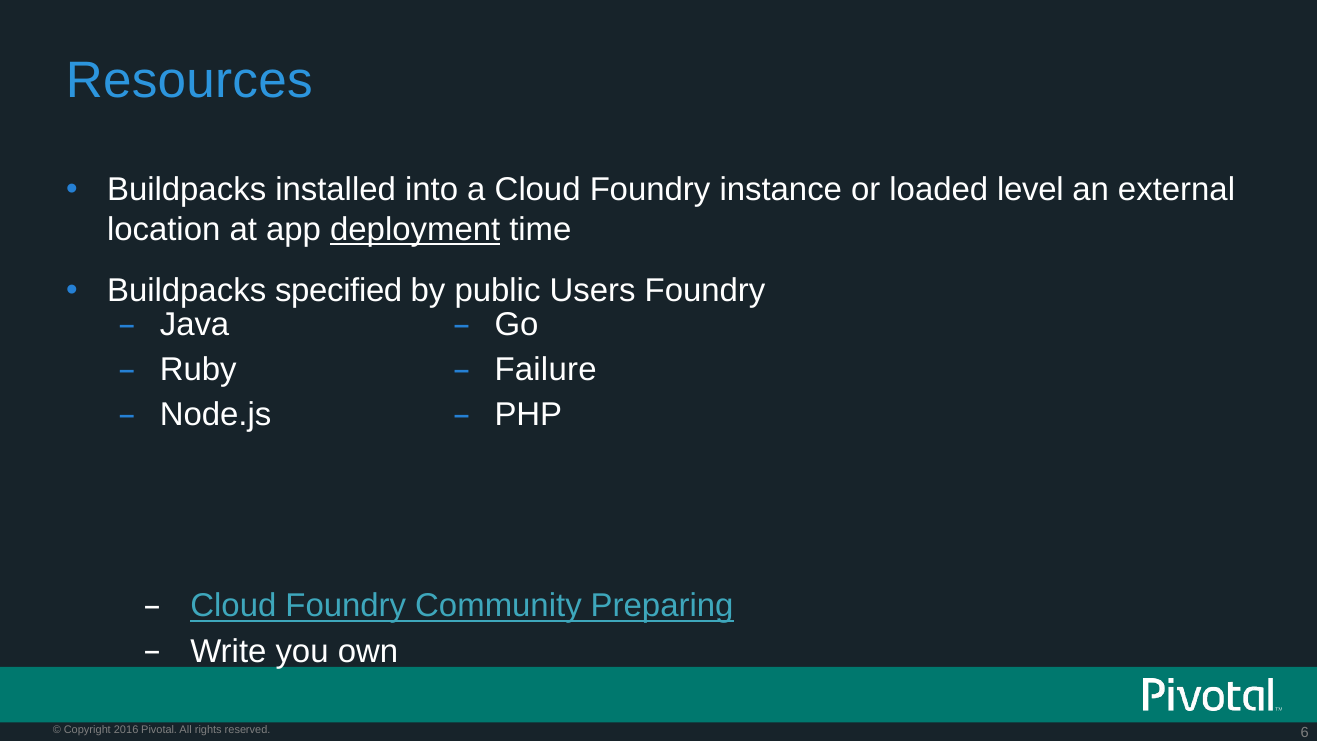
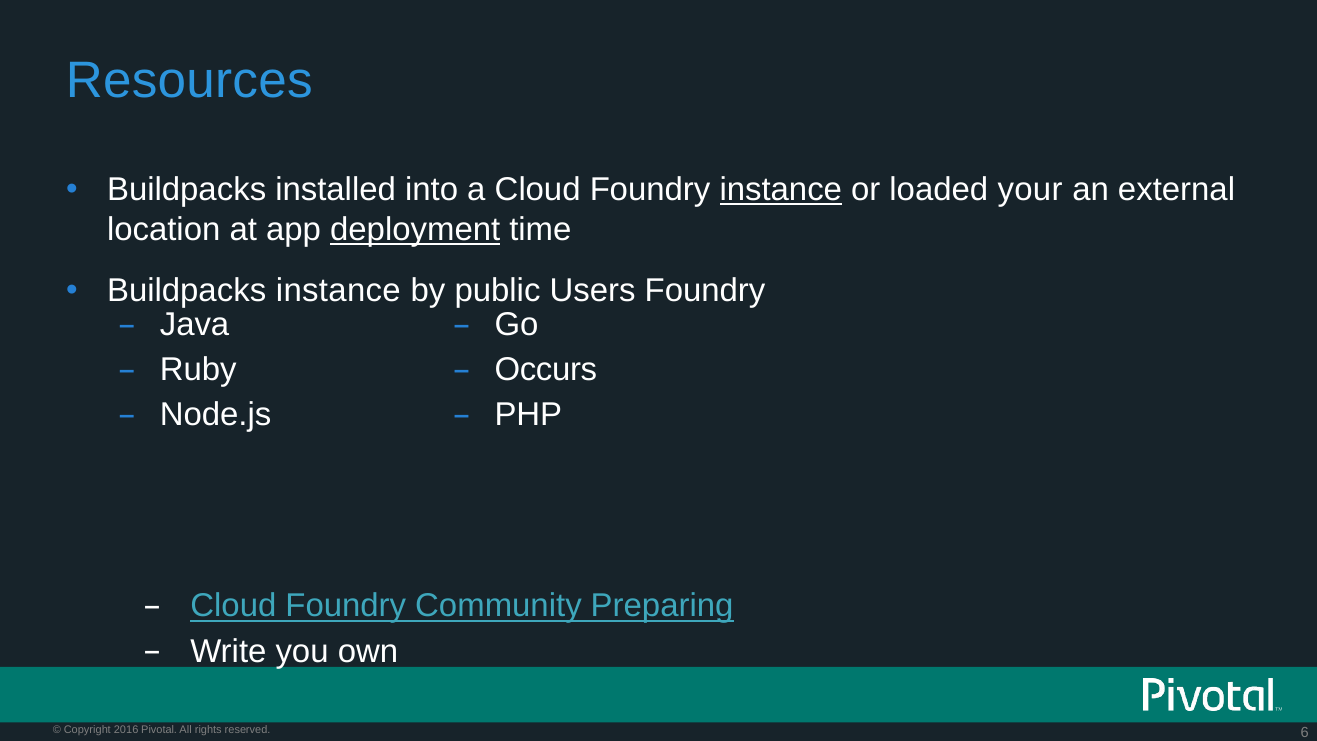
instance underline: none -> present (781, 190)
level: level -> your (1030, 190)
Buildpacks specified: specified -> instance (338, 291)
Failure: Failure -> Occurs (546, 370)
